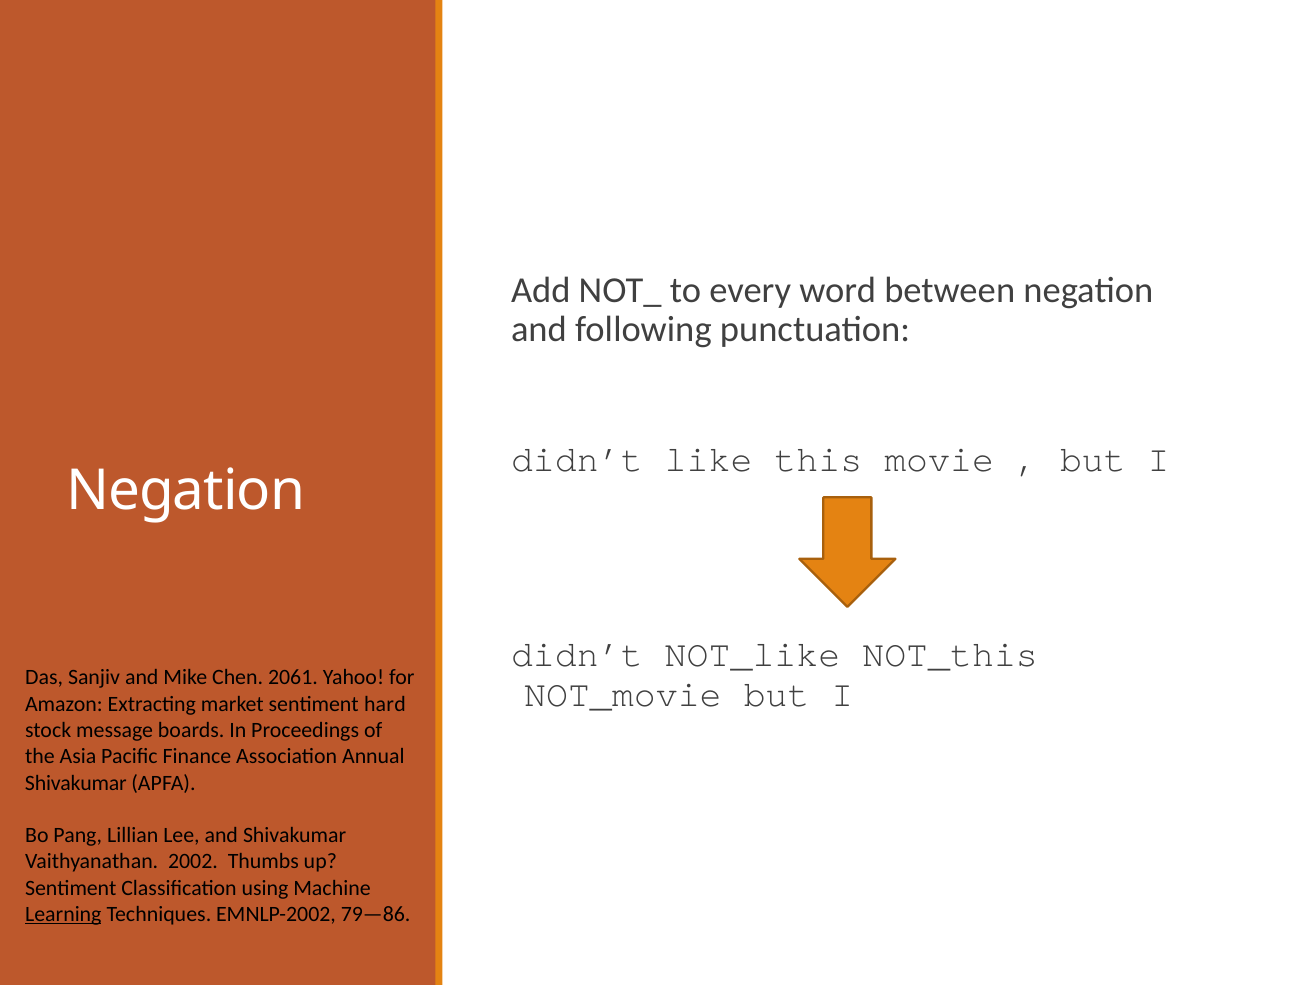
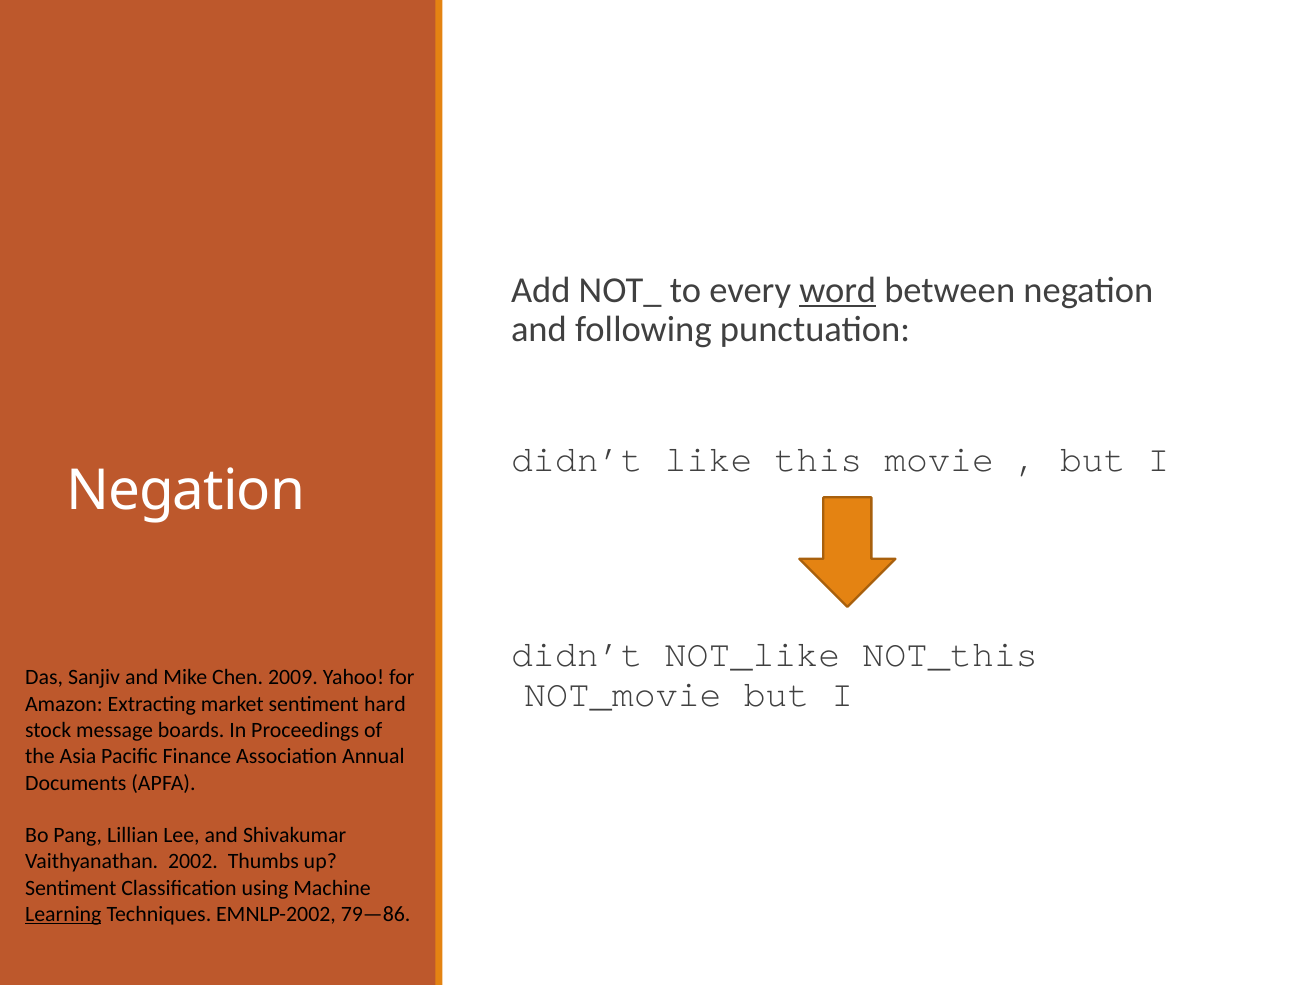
word underline: none -> present (838, 290)
2061: 2061 -> 2009 (293, 678)
Shivakumar: Shivakumar -> Documents (76, 783)
